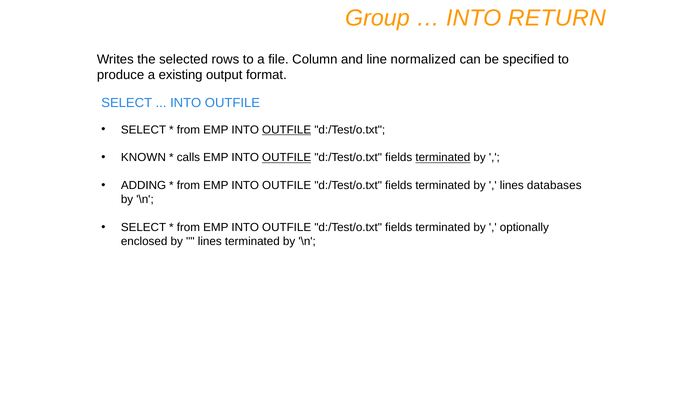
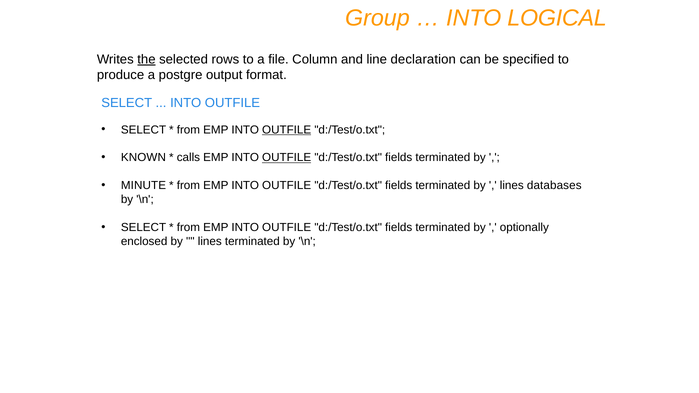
RETURN: RETURN -> LOGICAL (557, 18)
the underline: none -> present (146, 59)
normalized: normalized -> declaration (423, 59)
existing: existing -> postgre (181, 75)
terminated underline: present -> none (443, 158)
ADDING: ADDING -> MINUTE (143, 186)
